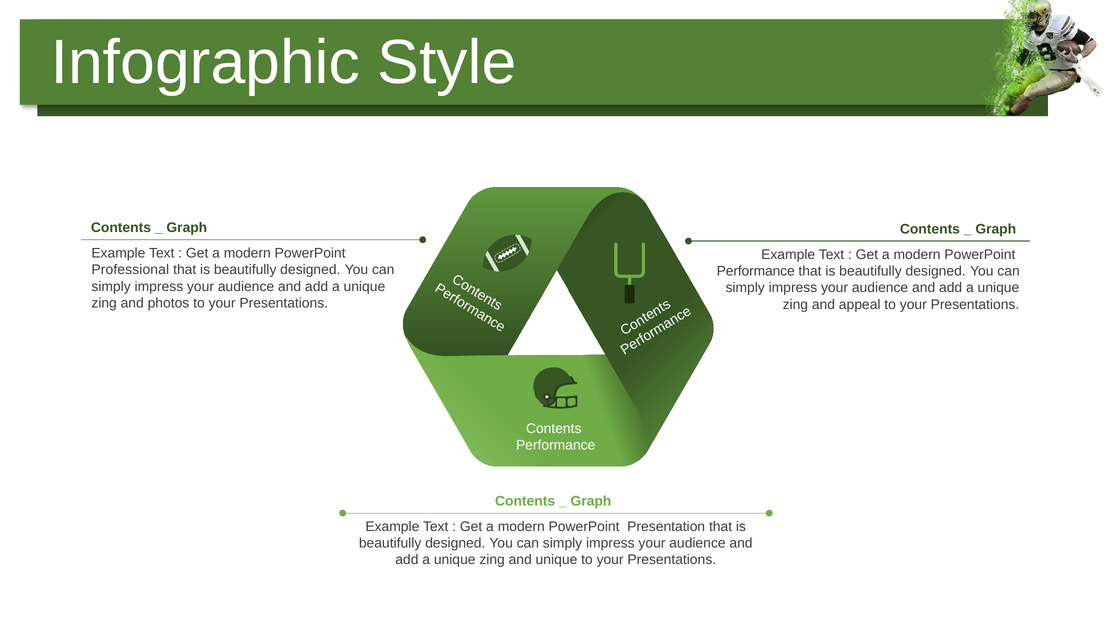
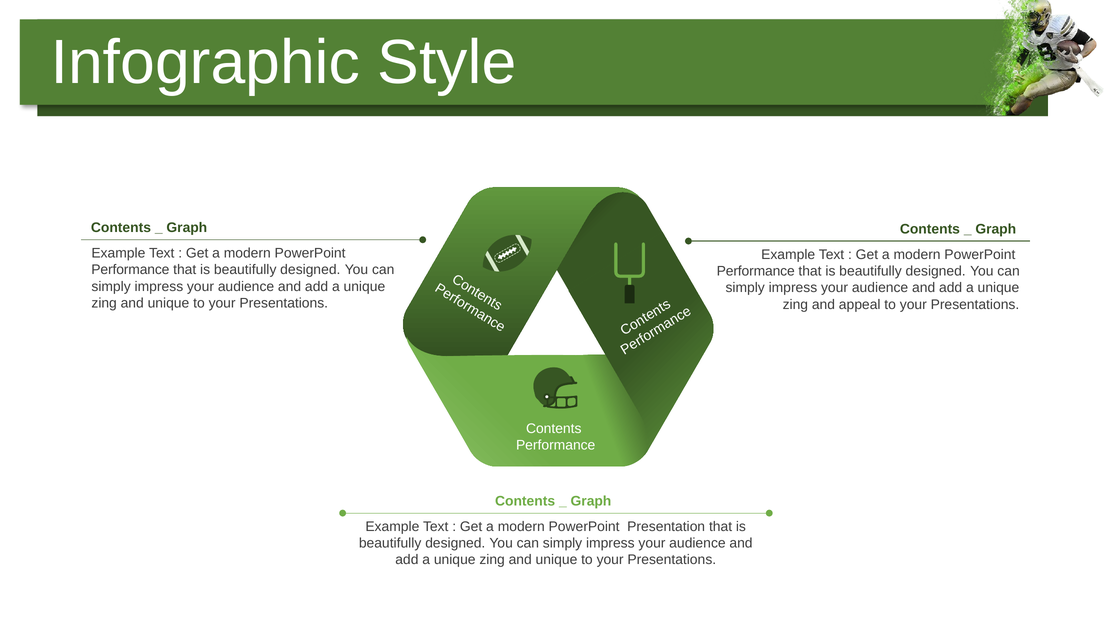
Professional: Professional -> Performance (130, 270)
photos: photos -> unique (168, 303)
